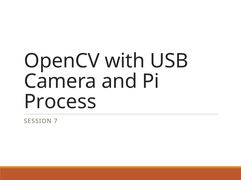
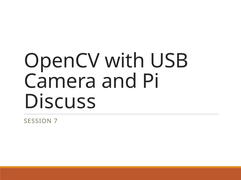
Process: Process -> Discuss (60, 102)
